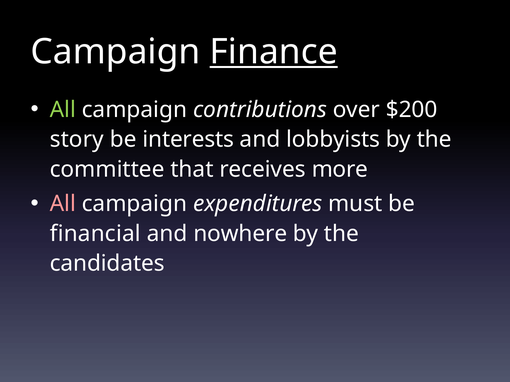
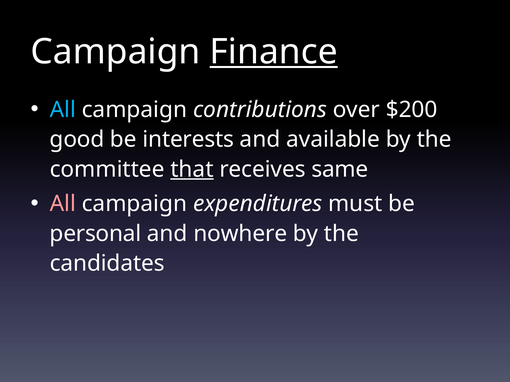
All colour: light green -> light blue (63, 110)
story: story -> good (77, 140)
lobbyists: lobbyists -> available (333, 140)
that underline: none -> present (192, 170)
more: more -> same (340, 170)
financial: financial -> personal (95, 234)
